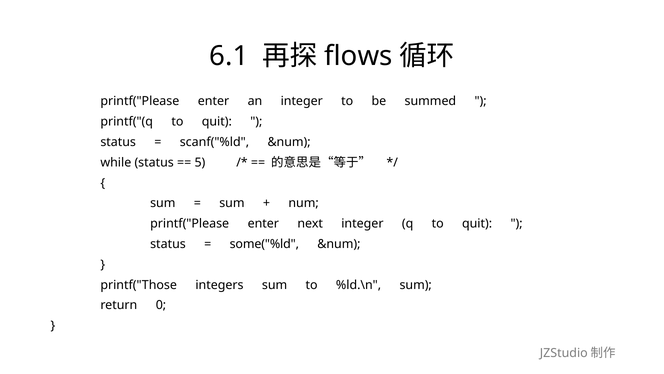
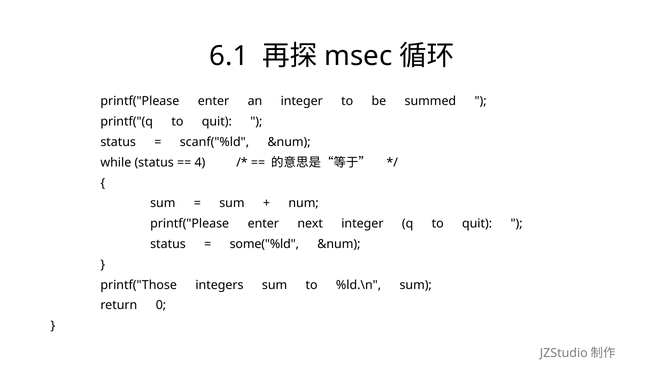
flows: flows -> msec (358, 56)
5: 5 -> 4 (200, 162)
